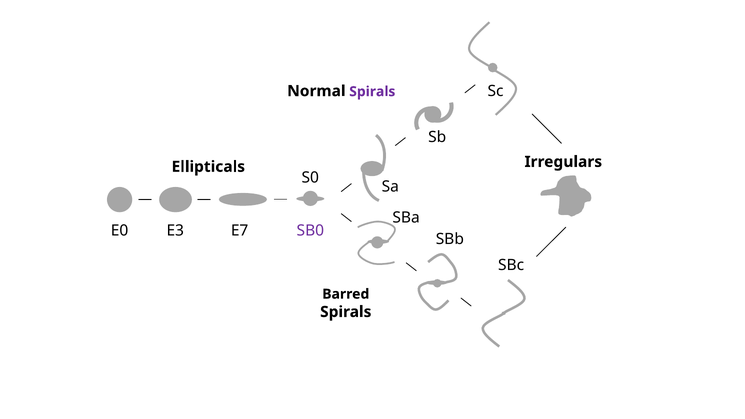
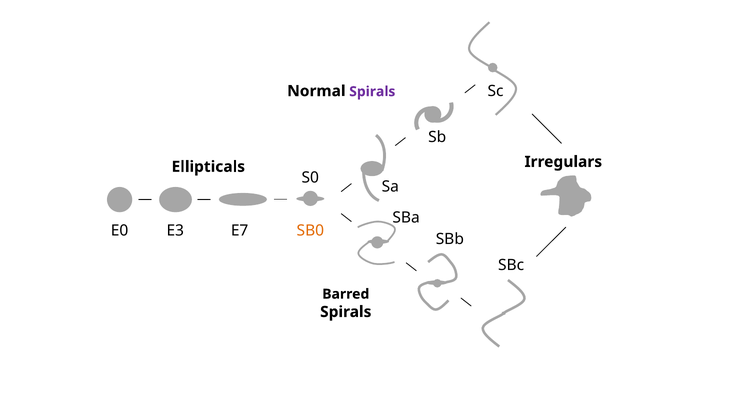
SB0 colour: purple -> orange (310, 231)
